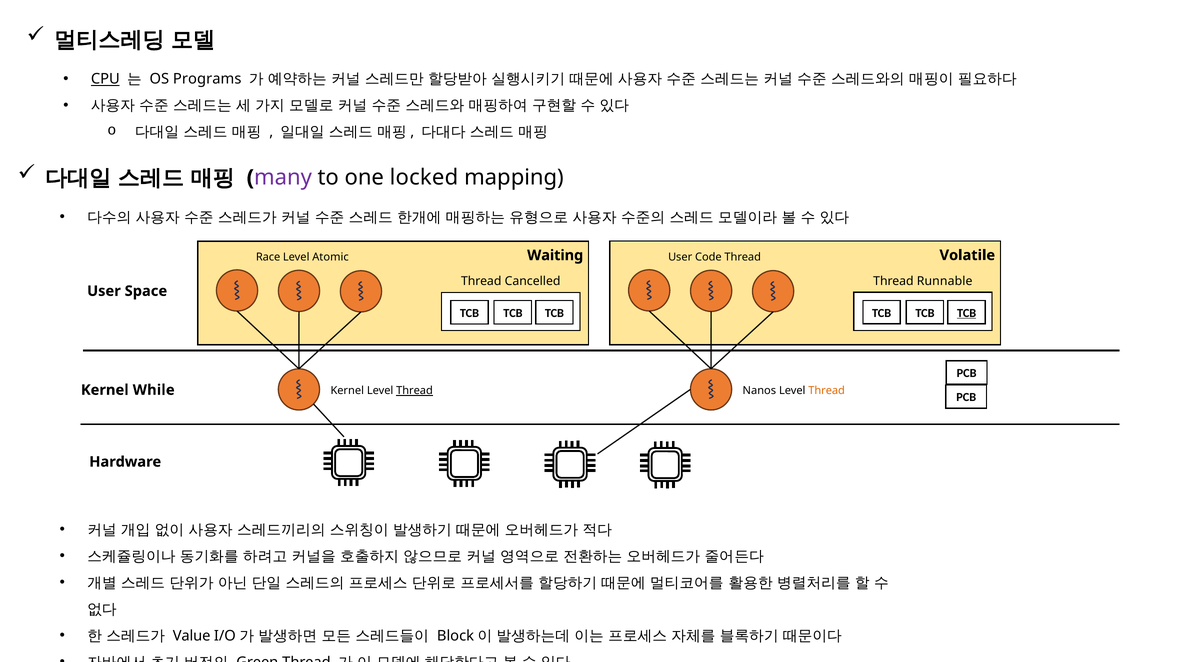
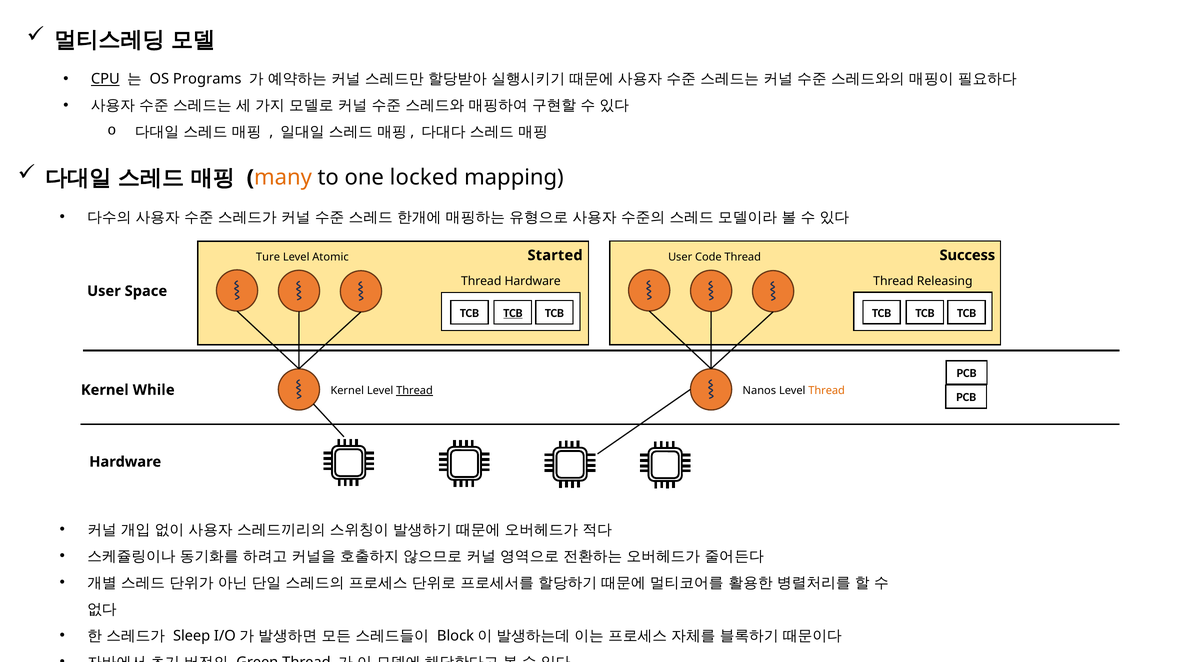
many colour: purple -> orange (283, 178)
Waiting: Waiting -> Started (555, 255)
Volatile: Volatile -> Success (967, 255)
Race: Race -> Ture (268, 257)
Cancelled: Cancelled -> Hardware (533, 281)
Runnable: Runnable -> Releasing (945, 281)
TCB underline: none -> present (513, 313)
TCB underline: present -> none (967, 313)
Value: Value -> Sleep (192, 636)
